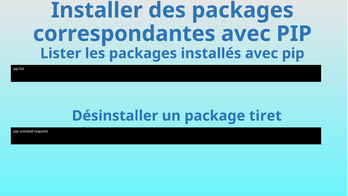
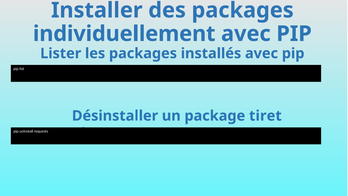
correspondantes: correspondantes -> individuellement (124, 34)
